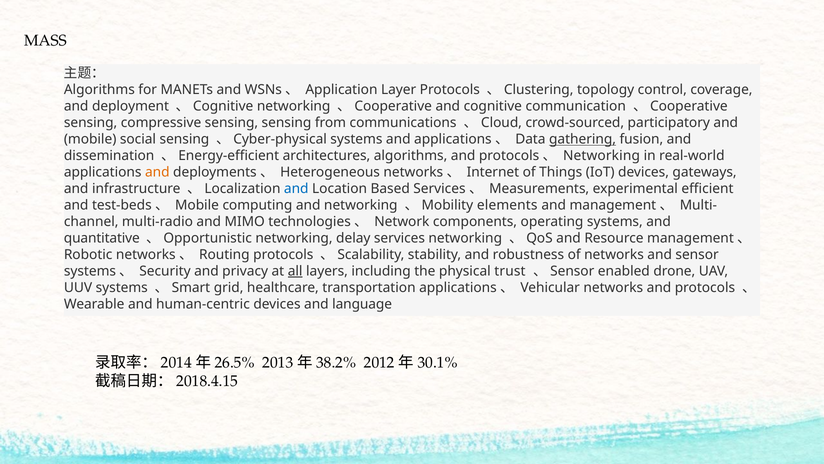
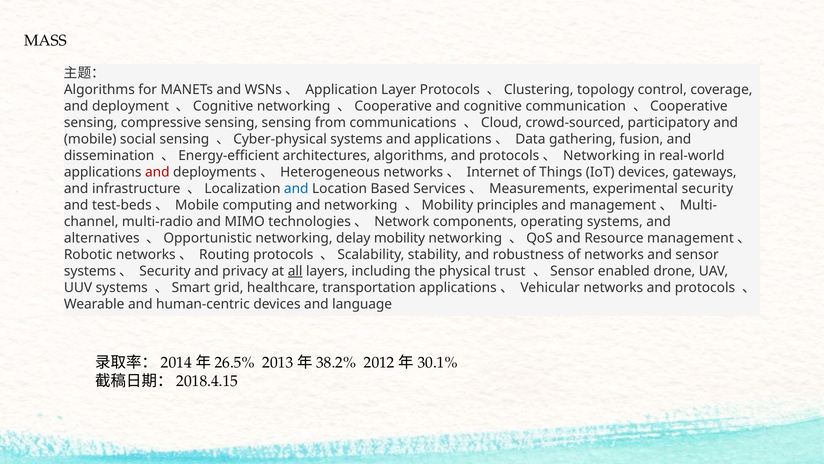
gathering underline: present -> none (583, 139)
and colour: orange -> red (157, 172)
experimental efficient: efficient -> security (707, 189)
elements: elements -> principles (507, 205)
quantitative: quantitative -> alternatives (102, 238)
delay services: services -> mobility (400, 238)
